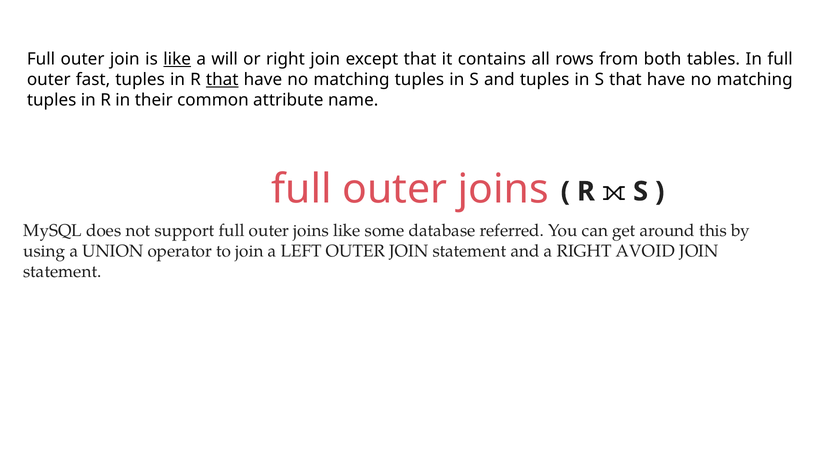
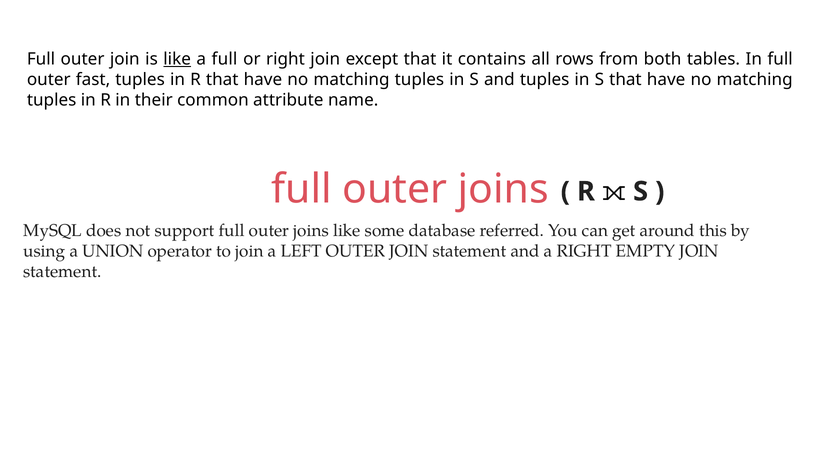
a will: will -> full (224, 59)
that underline: present -> none (222, 80)
AVOID: AVOID -> EMPTY (645, 251)
